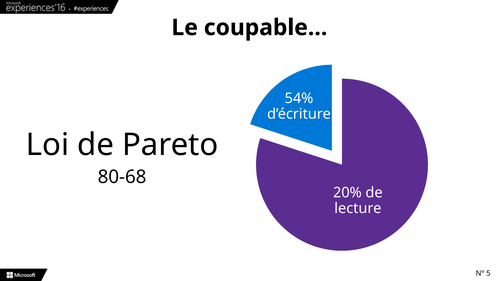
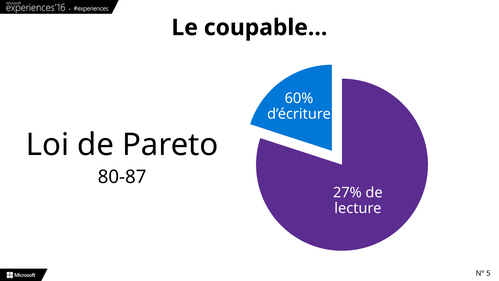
54%: 54% -> 60% (299, 98)
80-68: 80-68 -> 80-87 (122, 177)
20%: 20% -> 27% (347, 192)
